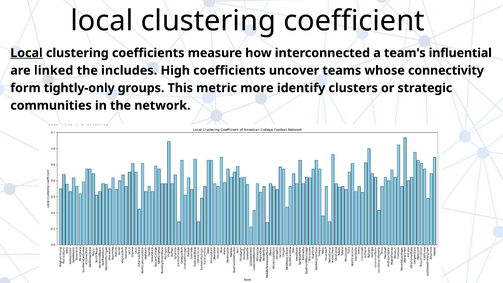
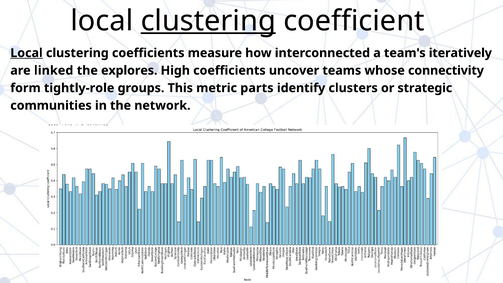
clustering underline: none -> present (208, 21)
influential: influential -> iteratively (460, 53)
includes: includes -> explores (129, 71)
tightly-only: tightly-only -> tightly-role (79, 88)
more: more -> parts (257, 88)
